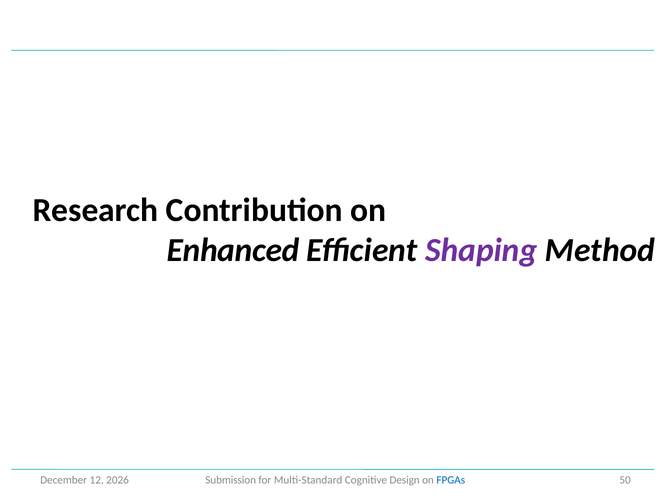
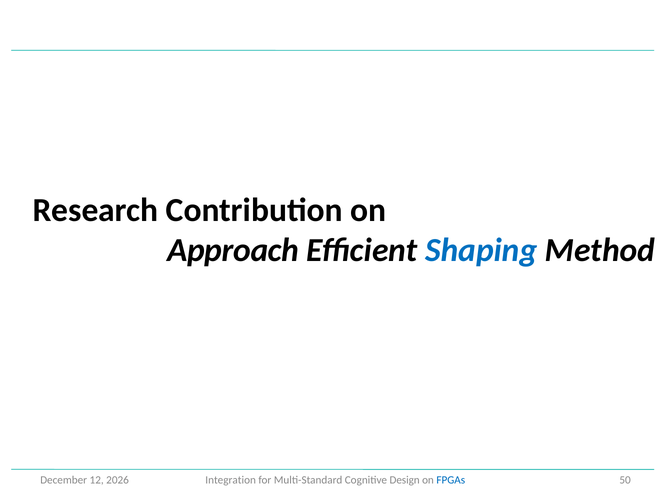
Enhanced: Enhanced -> Approach (233, 251)
Shaping colour: purple -> blue (481, 251)
Submission: Submission -> Integration (231, 480)
